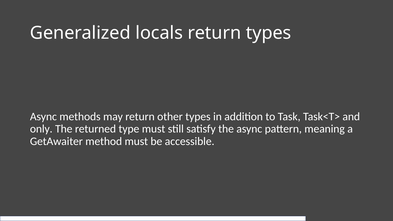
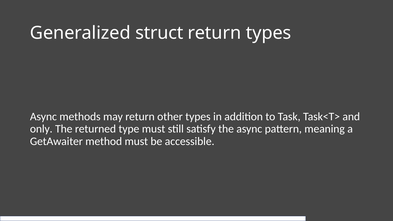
locals: locals -> struct (159, 33)
